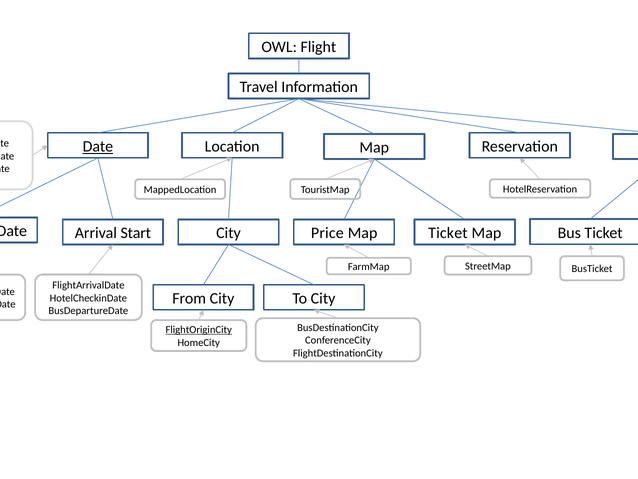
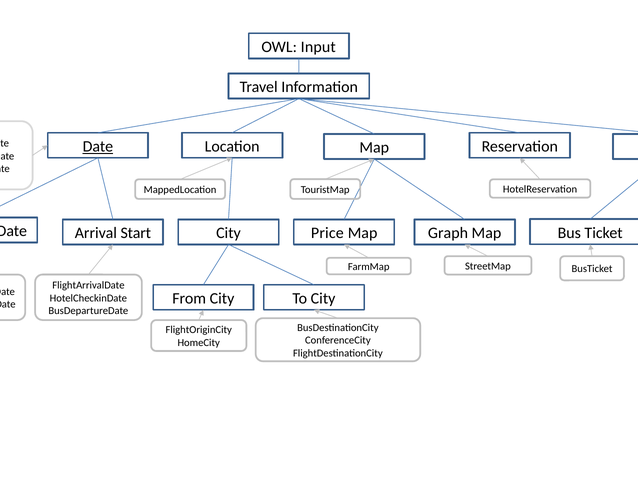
Flight: Flight -> Input (318, 47)
Map Ticket: Ticket -> Graph (448, 233)
FlightOriginCity underline: present -> none (199, 330)
